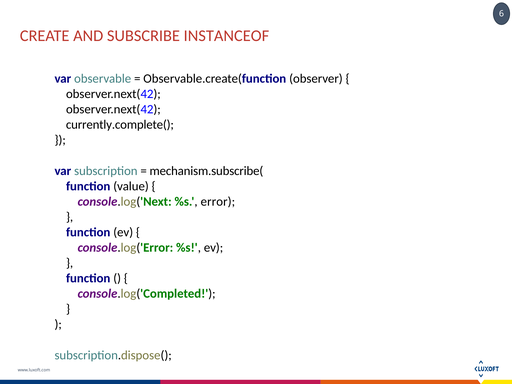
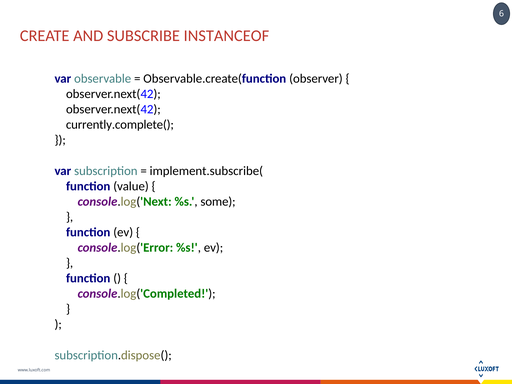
mechanism.subscribe(: mechanism.subscribe( -> implement.subscribe( (206, 171)
error: error -> some (218, 202)
